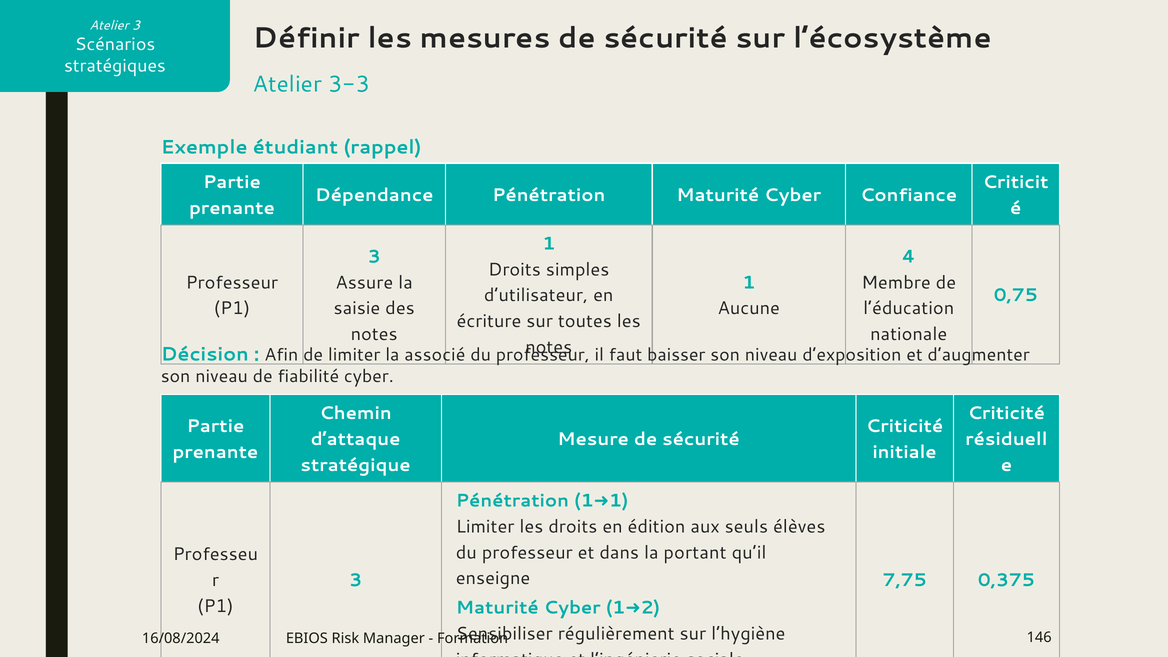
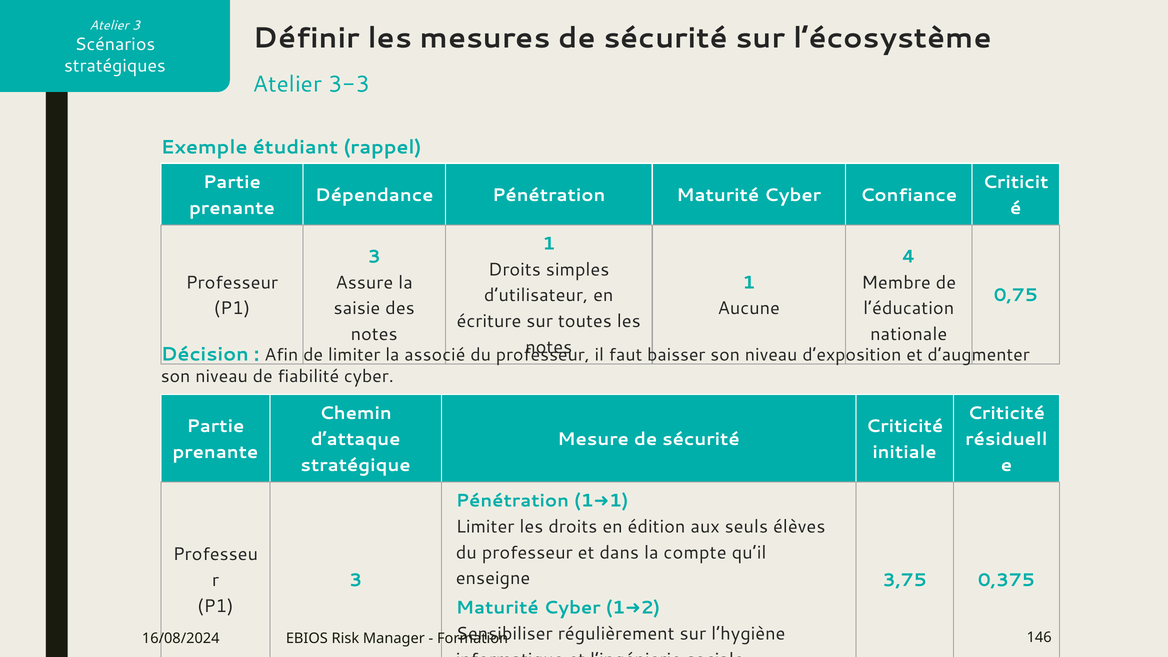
portant: portant -> compte (695, 553)
7,75: 7,75 -> 3,75 (905, 580)
